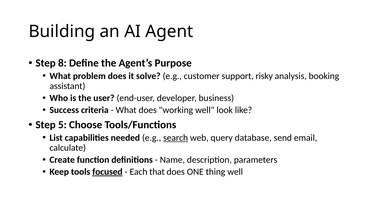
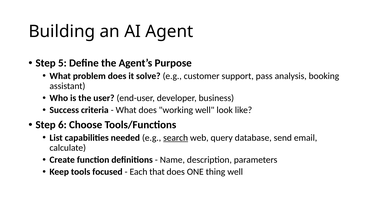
8: 8 -> 5 (62, 63)
risky: risky -> pass (264, 76)
5: 5 -> 6 (62, 125)
focused underline: present -> none (107, 172)
